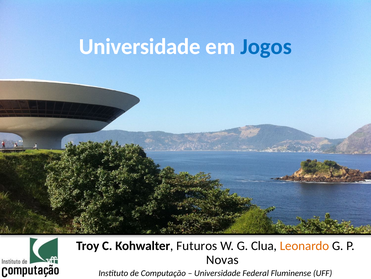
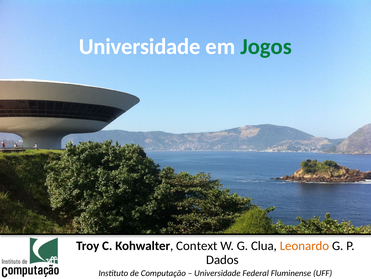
Jogos colour: blue -> green (266, 47)
Futuros: Futuros -> Context (197, 245)
Novas: Novas -> Dados (222, 259)
